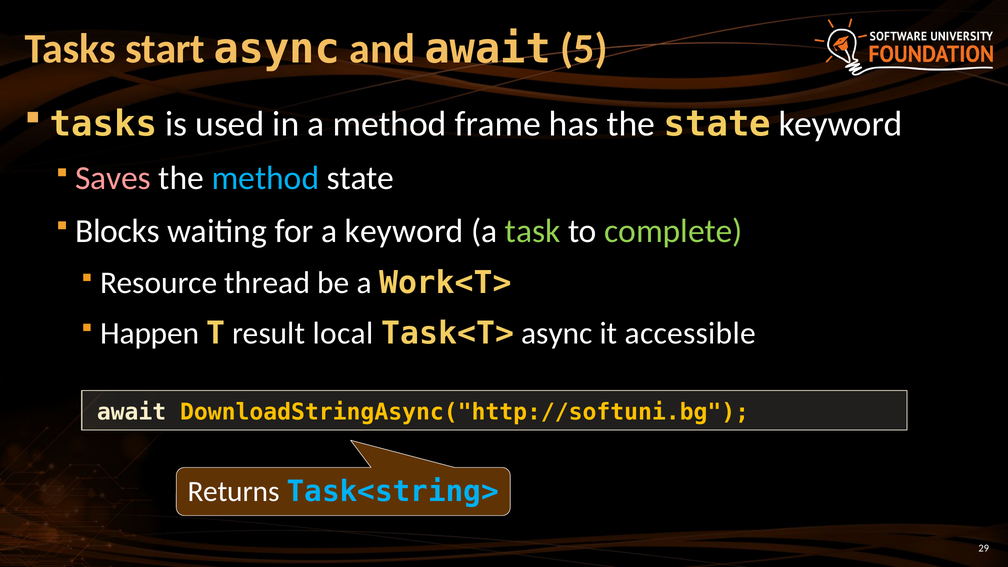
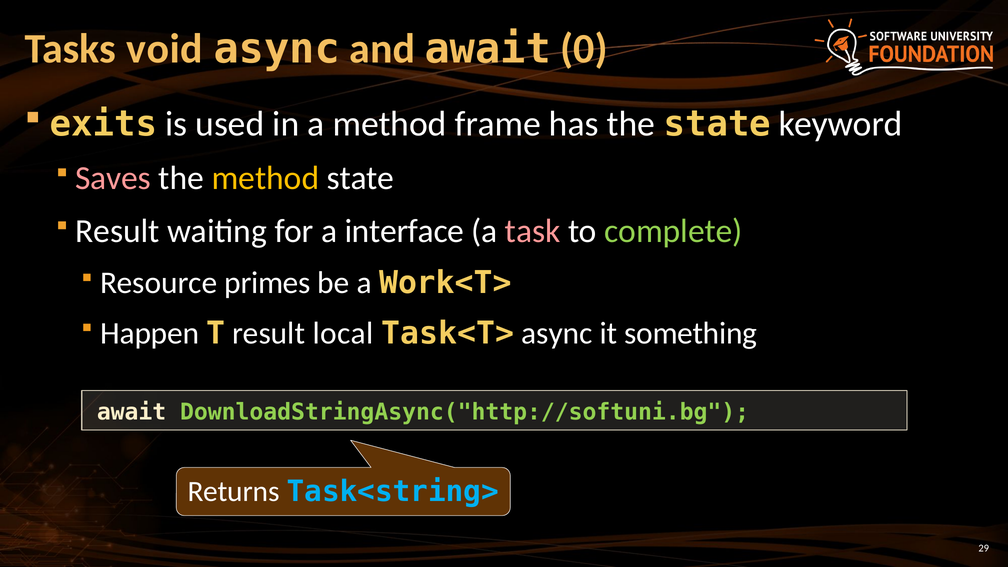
start: start -> void (165, 49)
5: 5 -> 0 (584, 49)
tasks: tasks -> exits (104, 124)
method colour: light blue -> yellow (265, 178)
Blocks: Blocks -> Result (117, 231)
a keyword: keyword -> interface (404, 231)
task colour: light green -> pink (533, 231)
thread: thread -> primes (267, 283)
accessible: accessible -> something (691, 333)
DownloadStringAsync("http://softuni.bg colour: yellow -> light green (465, 412)
